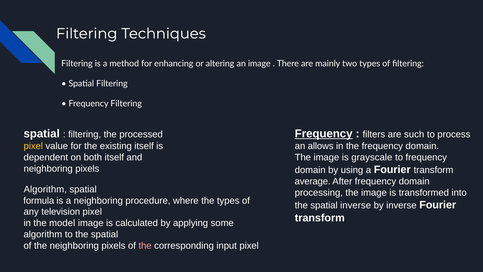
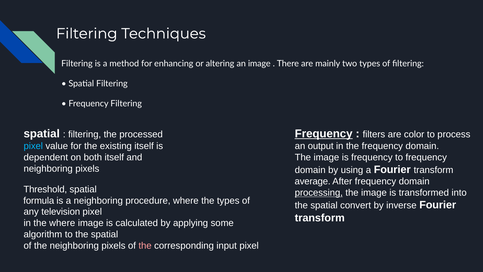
such: such -> color (414, 134)
pixel colour: yellow -> light blue (33, 146)
allows: allows -> output (321, 146)
is grayscale: grayscale -> frequency (372, 157)
Algorithm: Algorithm -> Threshold (45, 189)
processing underline: none -> present (319, 193)
spatial inverse: inverse -> convert (356, 205)
the model: model -> where (62, 223)
